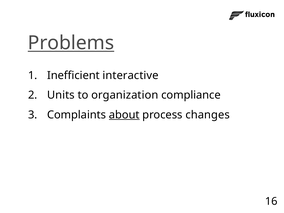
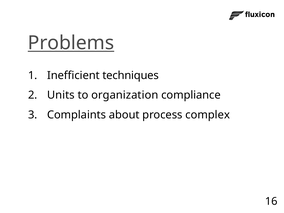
interactive: interactive -> techniques (131, 75)
about underline: present -> none (124, 115)
changes: changes -> complex (208, 115)
